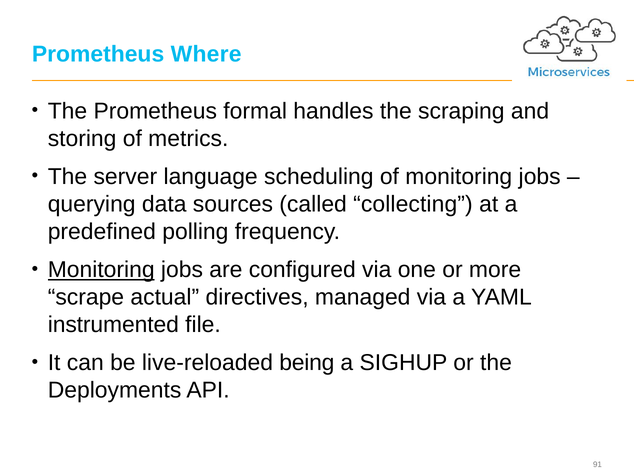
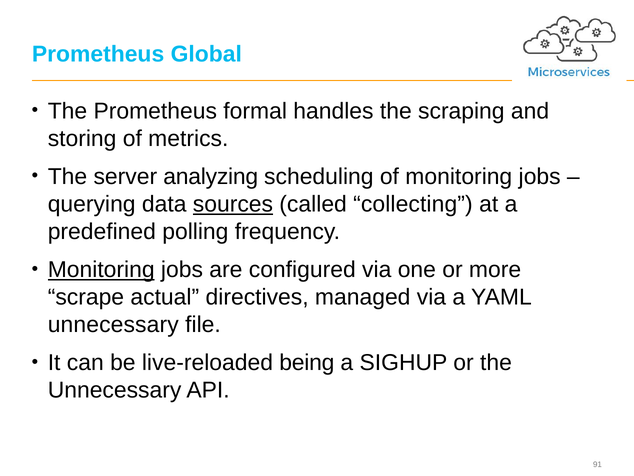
Where: Where -> Global (206, 54)
language: language -> analyzing (211, 177)
sources underline: none -> present (233, 204)
instrumented: instrumented -> unnecessary (113, 324)
Deployments: Deployments -> Unnecessary (115, 390)
